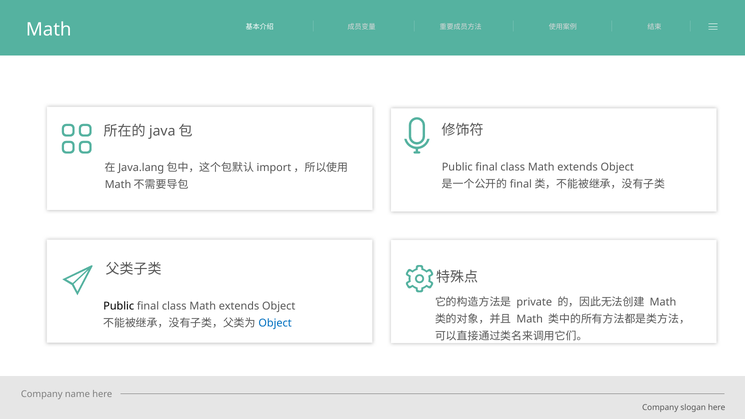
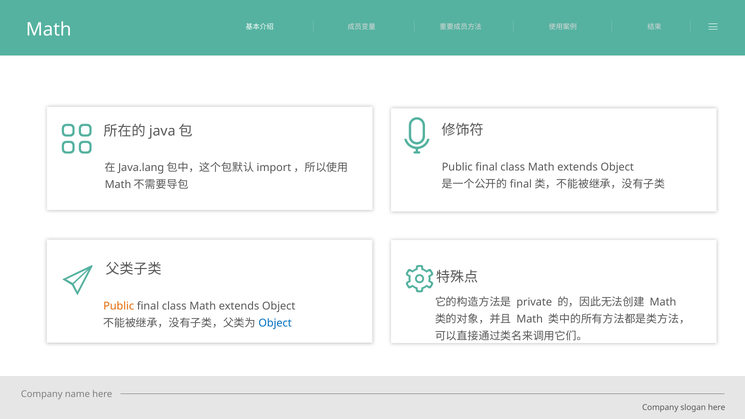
Public colour: black -> orange (119, 306)
